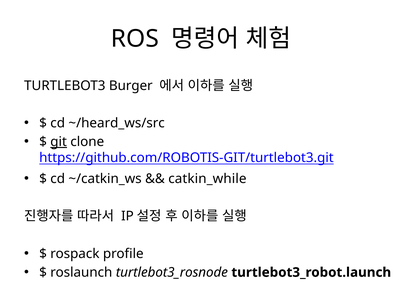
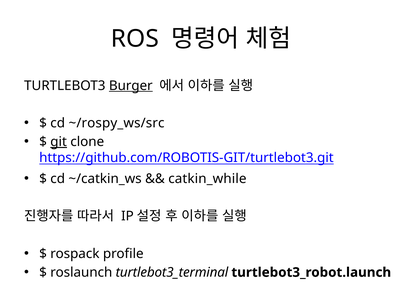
Burger underline: none -> present (131, 86)
~/heard_ws/src: ~/heard_ws/src -> ~/rospy_ws/src (117, 123)
turtlebot3_rosnode: turtlebot3_rosnode -> turtlebot3_terminal (172, 273)
